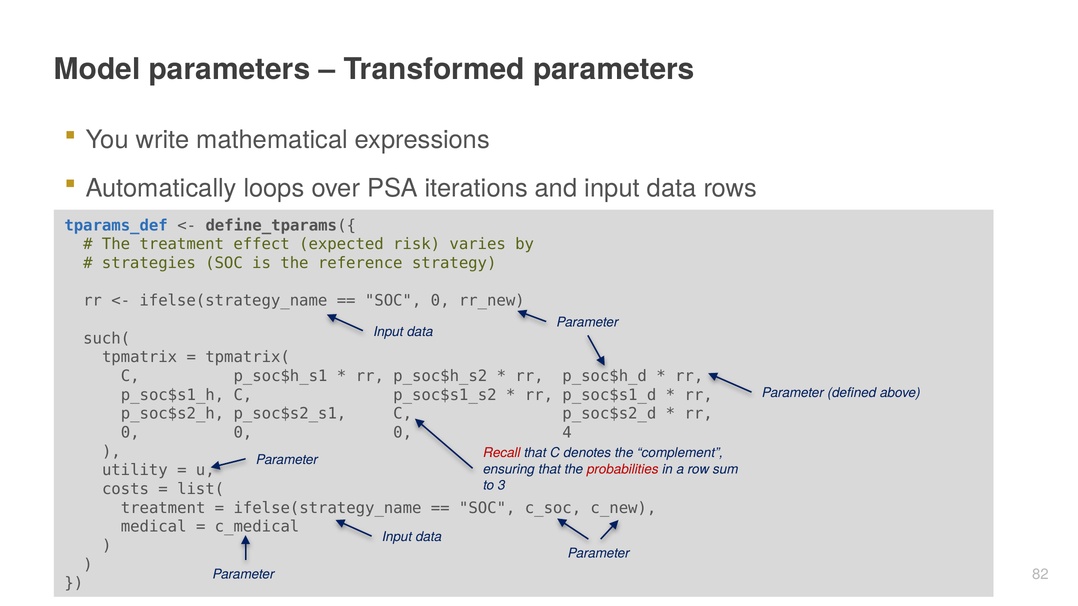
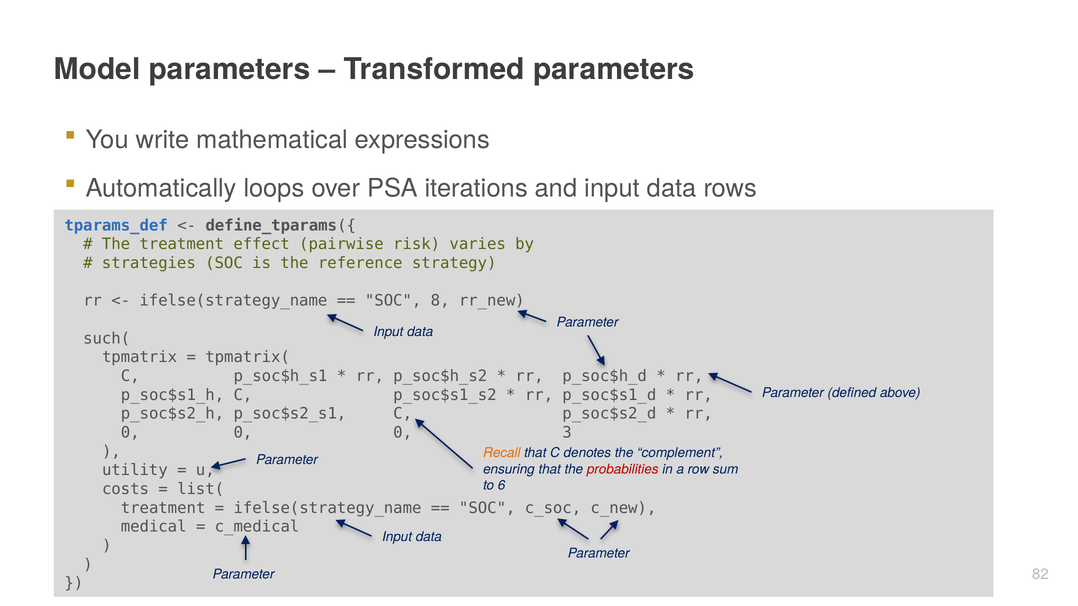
expected: expected -> pairwise (341, 244)
SOC 0: 0 -> 8 (440, 301)
4: 4 -> 3 (567, 433)
Recall colour: red -> orange (502, 453)
3: 3 -> 6 (502, 486)
